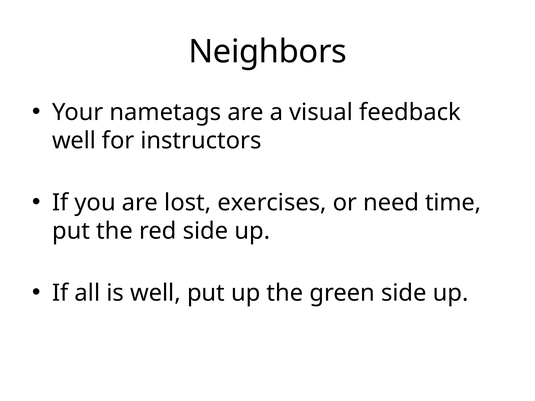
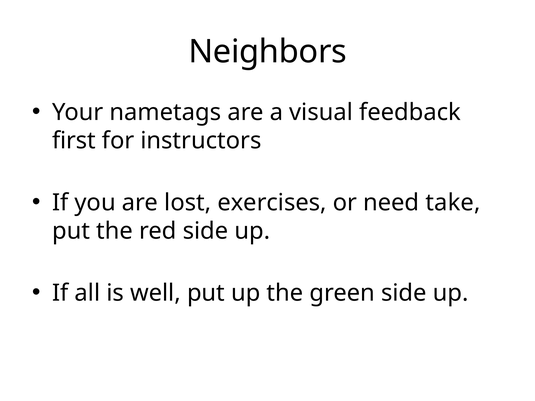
well: well -> first (74, 141)
time: time -> take (453, 203)
